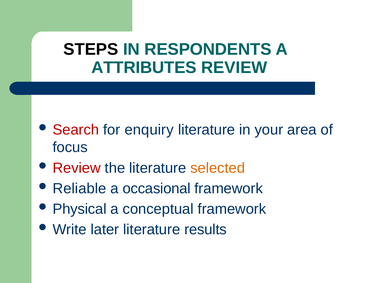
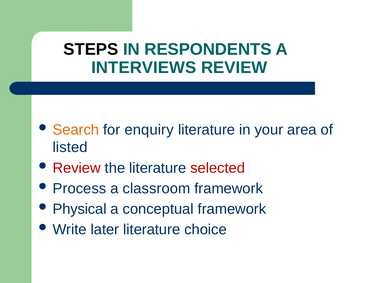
ATTRIBUTES: ATTRIBUTES -> INTERVIEWS (144, 68)
Search colour: red -> orange (76, 130)
focus: focus -> listed (70, 148)
selected colour: orange -> red (218, 168)
Reliable: Reliable -> Process (79, 189)
occasional: occasional -> classroom (156, 189)
results: results -> choice (205, 230)
